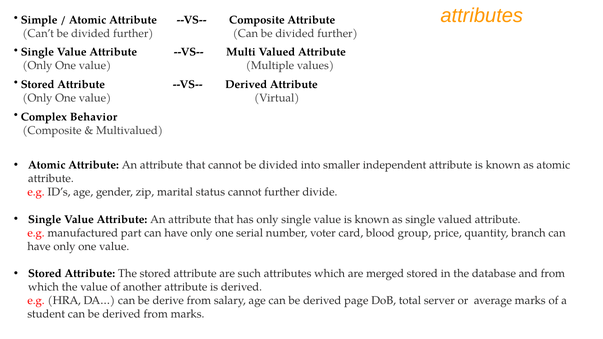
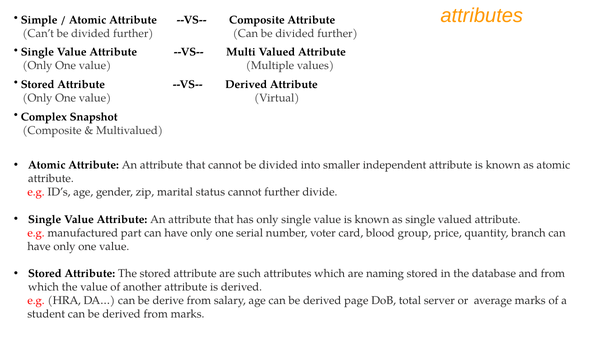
Behavior: Behavior -> Snapshot (94, 117)
merged: merged -> naming (385, 274)
